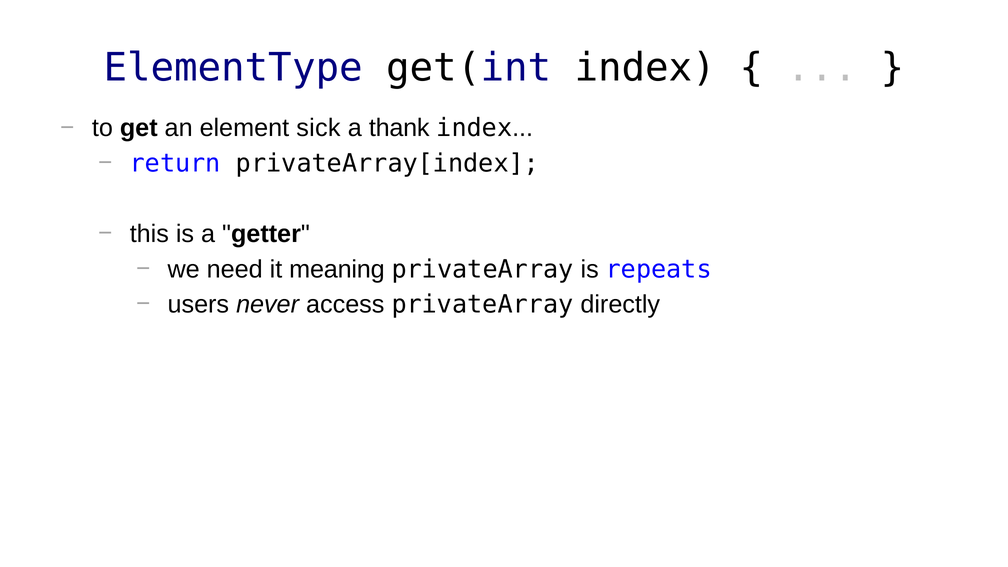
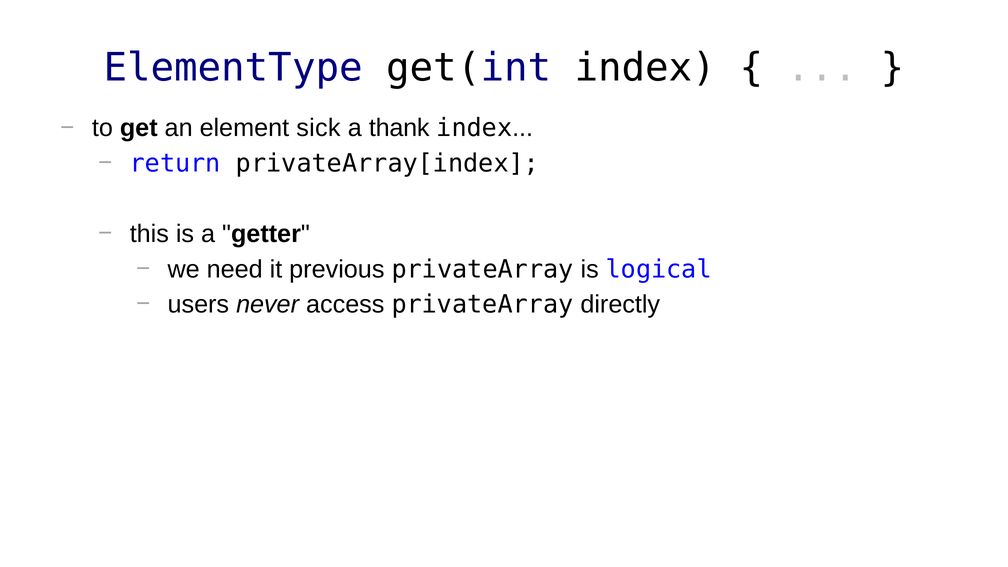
meaning: meaning -> previous (337, 269)
repeats: repeats -> logical (659, 269)
